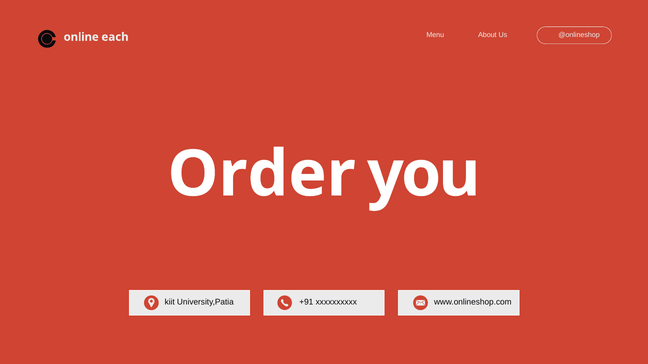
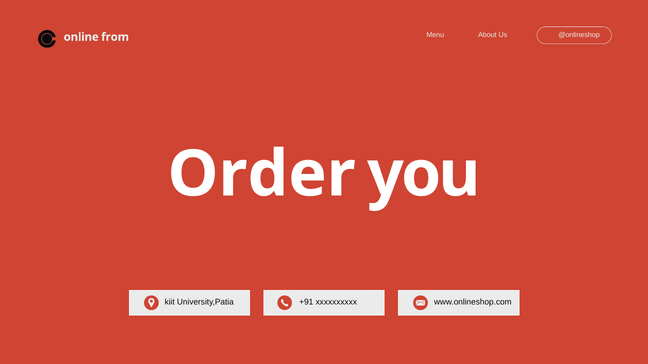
each: each -> from (115, 37)
